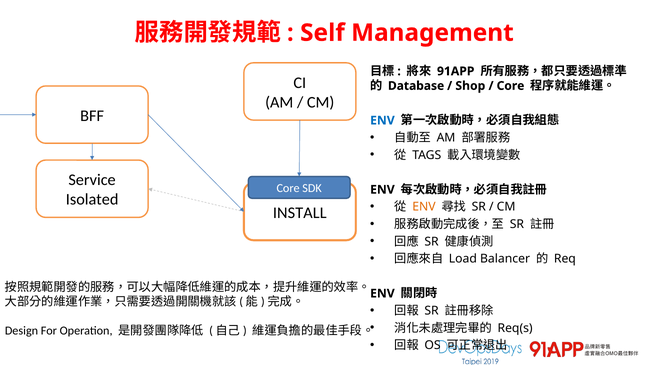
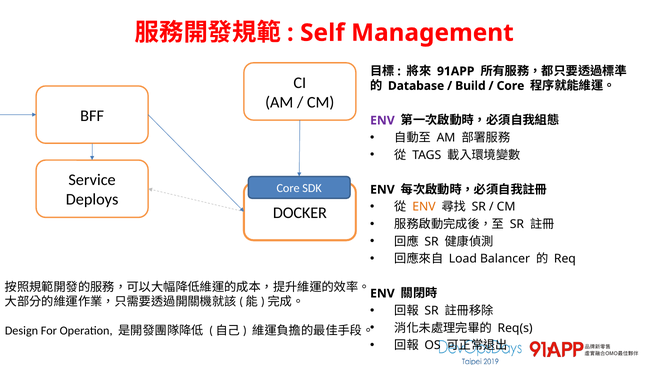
Shop: Shop -> Build (470, 86)
ENV colour: blue -> purple (382, 121)
Isolated: Isolated -> Deploys (92, 200)
INSTALL: INSTALL -> DOCKER (300, 213)
